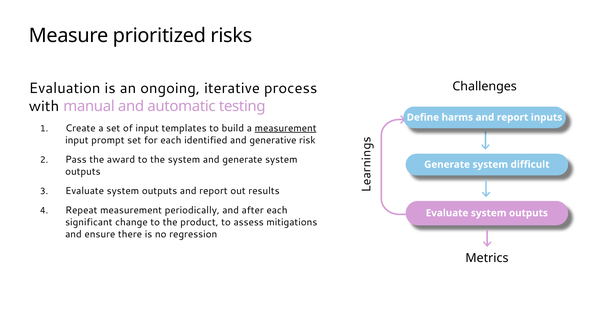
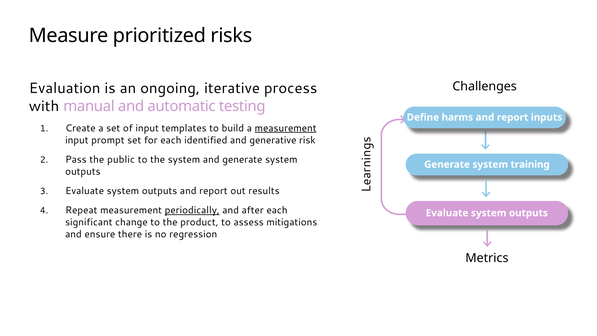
award: award -> public (121, 159)
difficult: difficult -> training (530, 164)
periodically underline: none -> present (192, 210)
